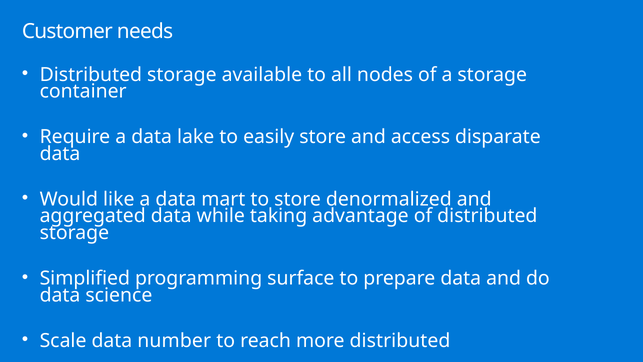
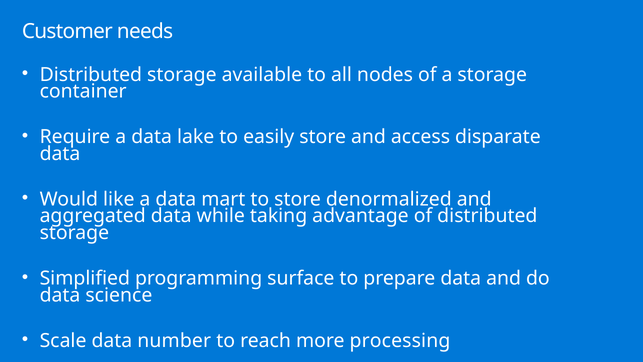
more distributed: distributed -> processing (400, 340)
